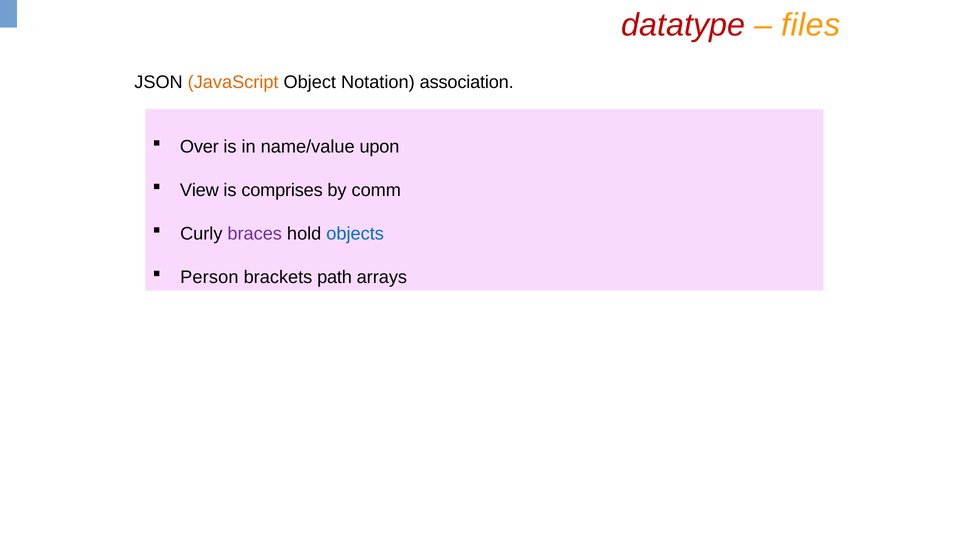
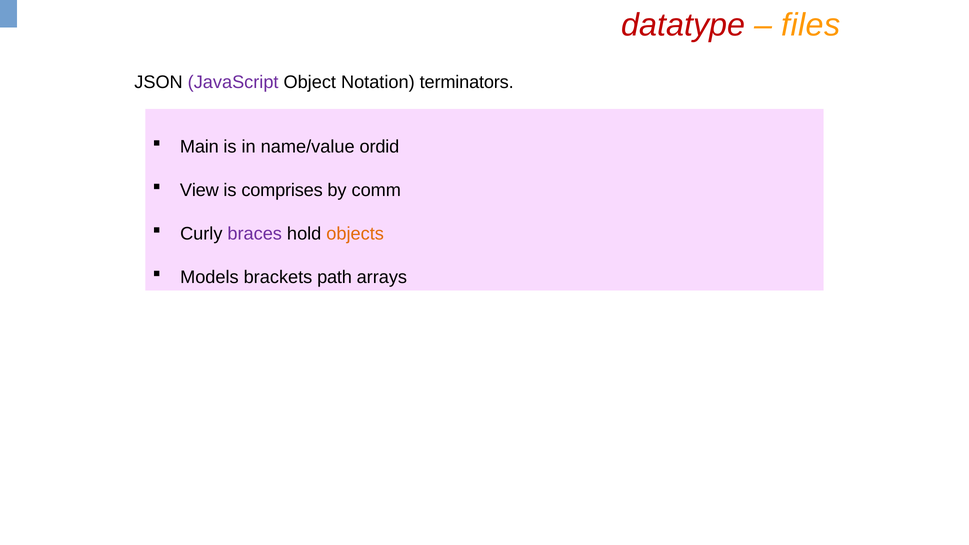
JavaScript colour: orange -> purple (233, 82)
association: association -> terminators (467, 82)
Over: Over -> Main (199, 147)
upon: upon -> ordid (379, 147)
objects colour: blue -> orange (355, 234)
Person: Person -> Models (209, 277)
